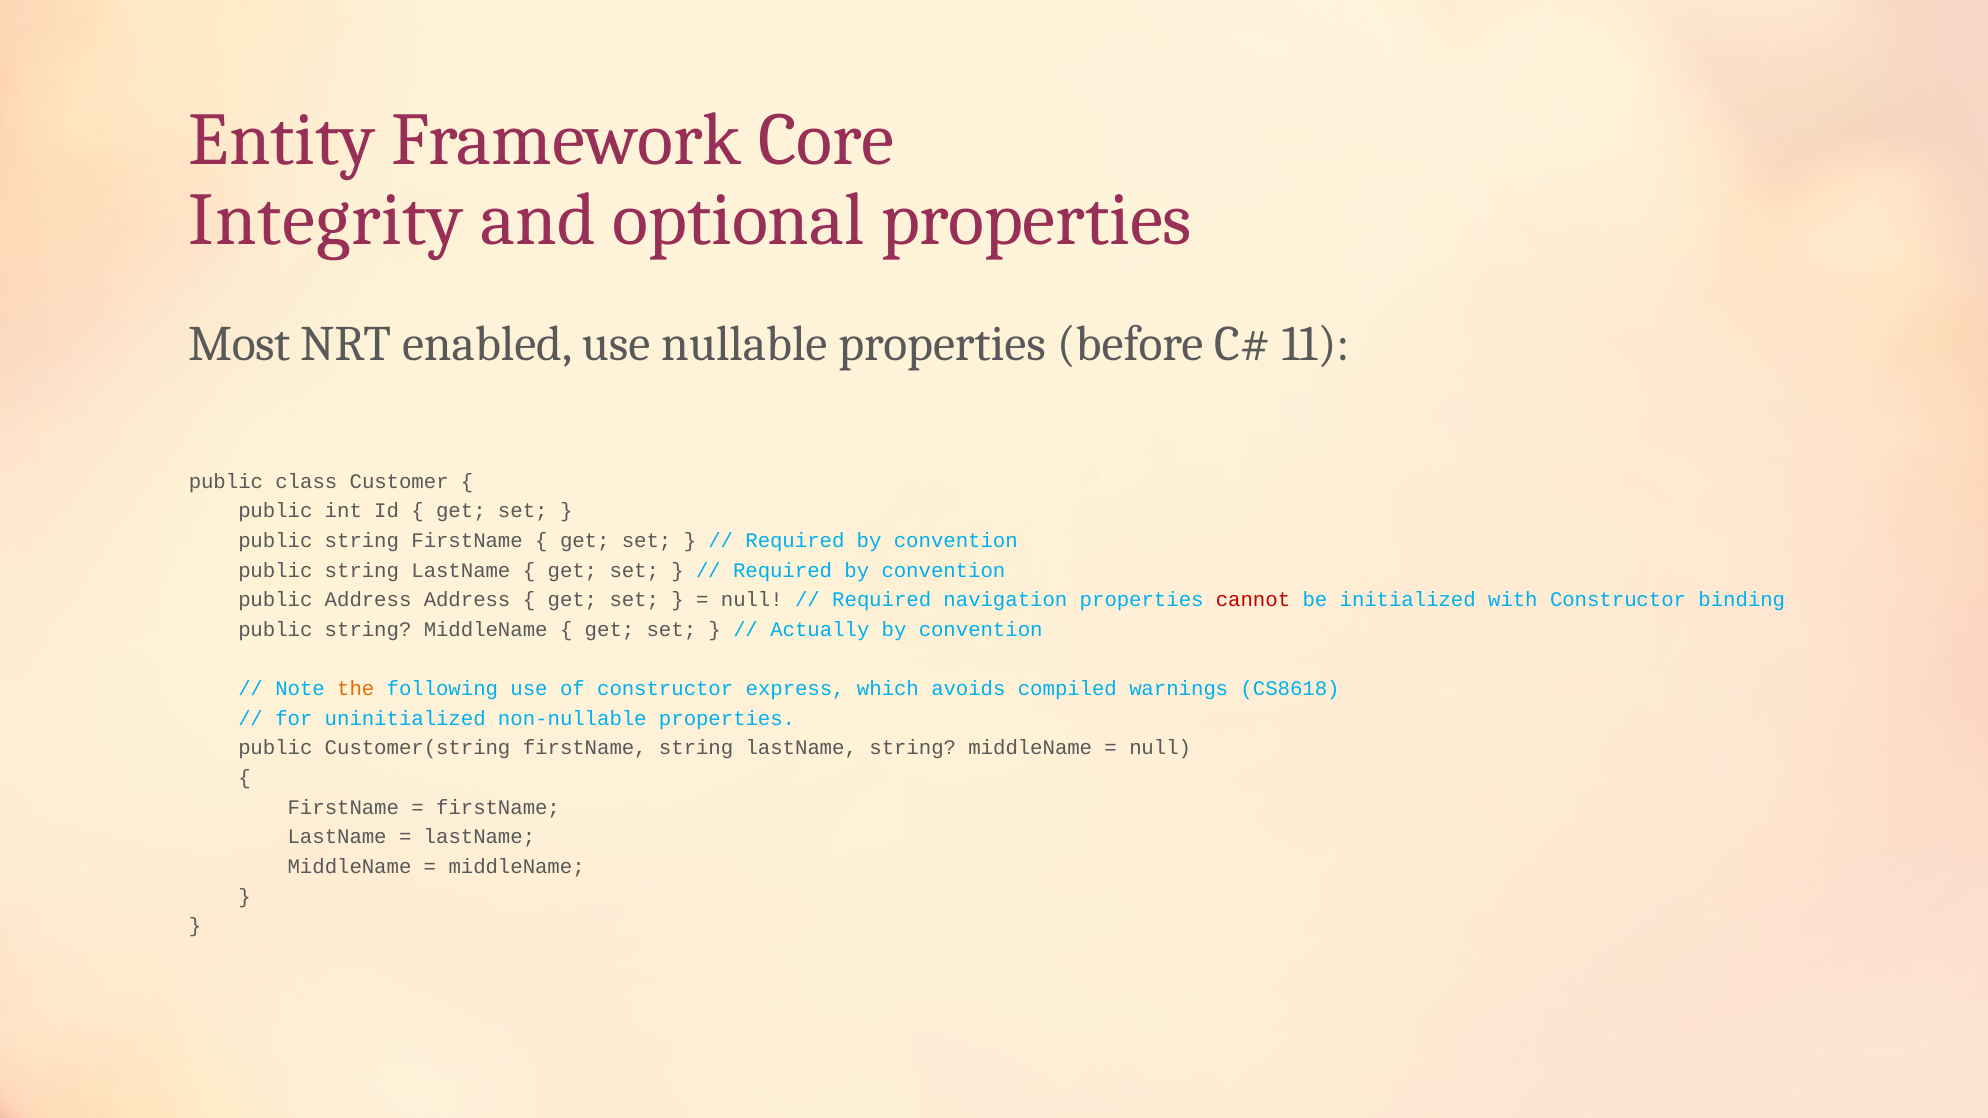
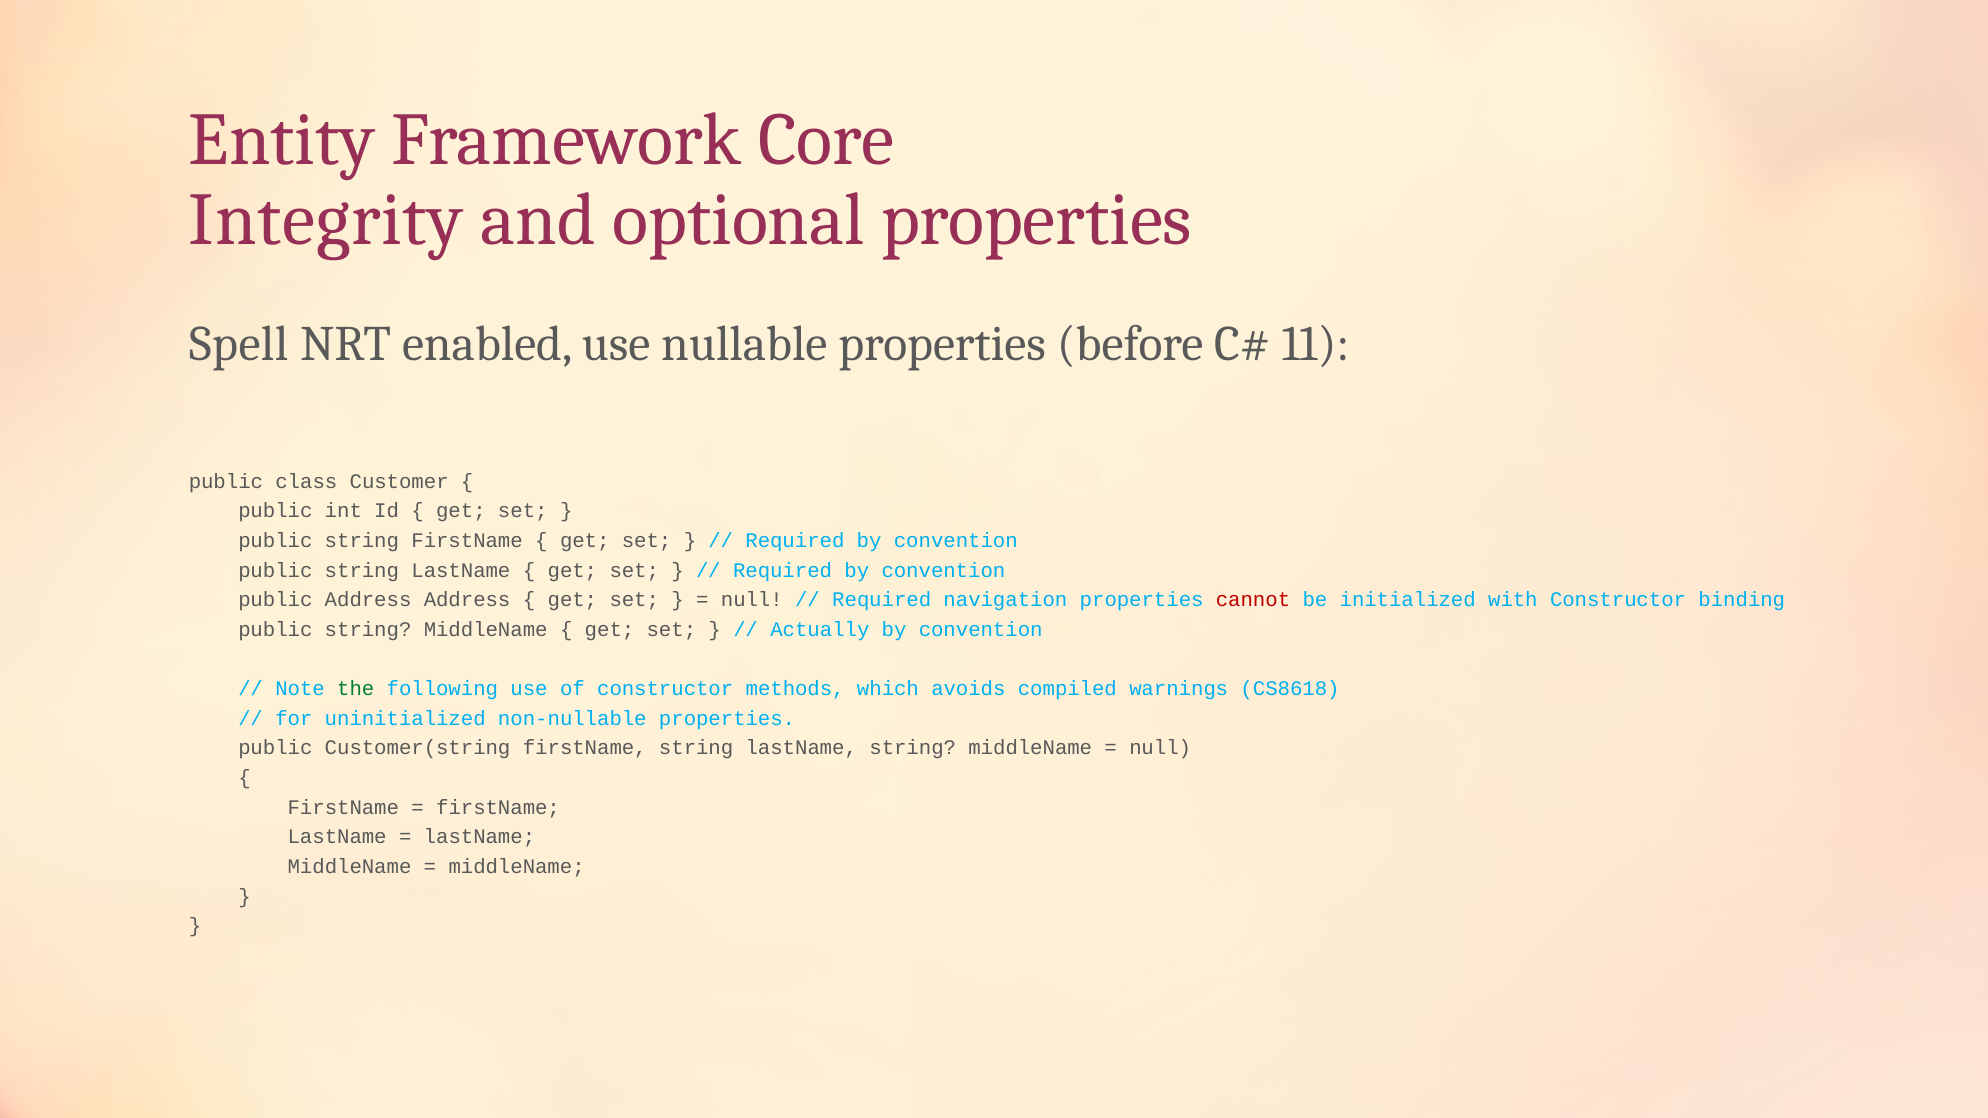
Most: Most -> Spell (239, 345)
the colour: orange -> green (356, 689)
express: express -> methods (795, 689)
